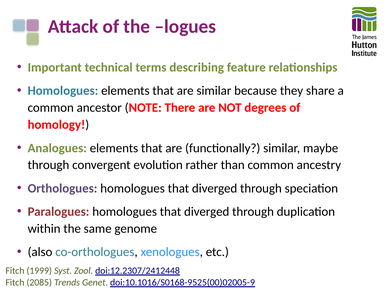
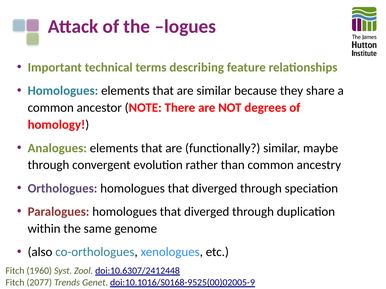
1999: 1999 -> 1960 (39, 271)
doi:12.2307/2412448: doi:12.2307/2412448 -> doi:10.6307/2412448 (138, 271)
2085: 2085 -> 2077 (39, 283)
